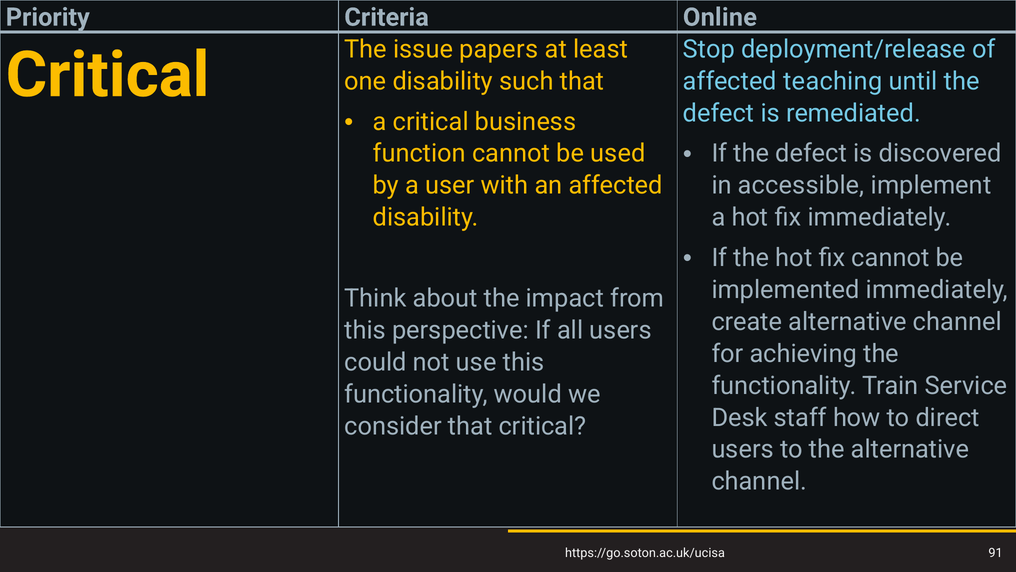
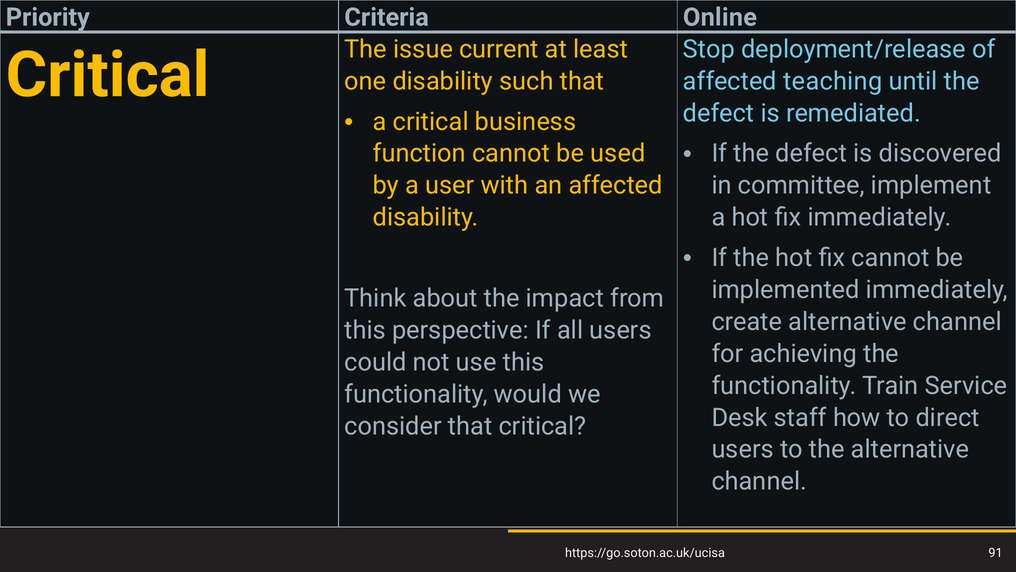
papers: papers -> current (499, 49)
accessible: accessible -> committee (801, 185)
